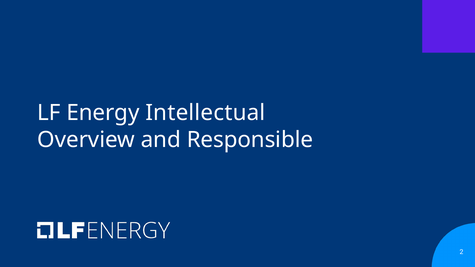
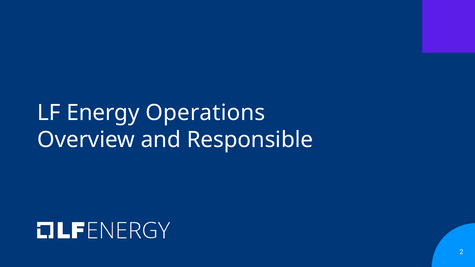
Intellectual: Intellectual -> Operations (205, 113)
